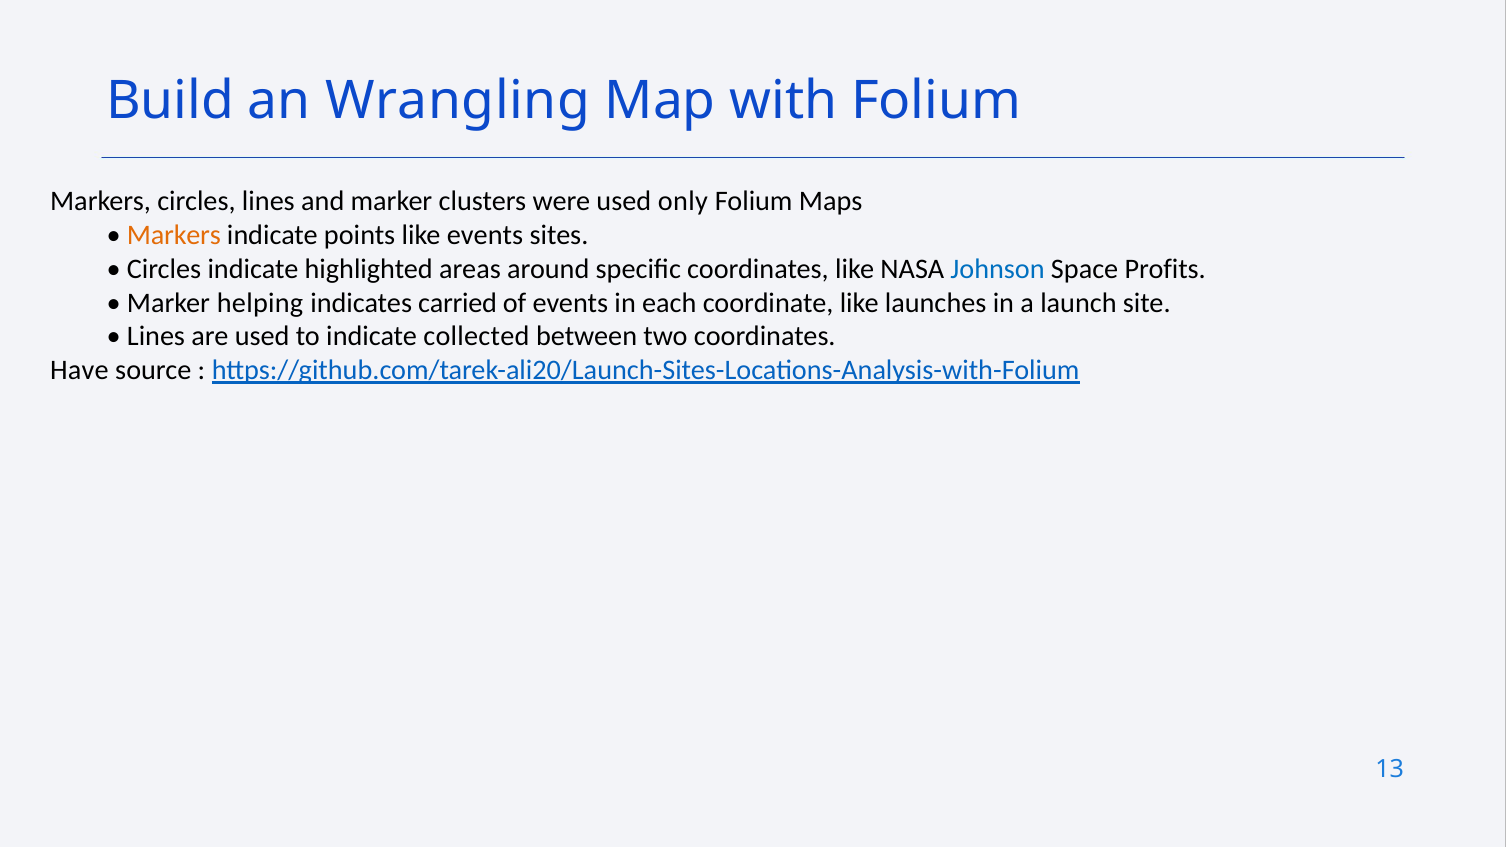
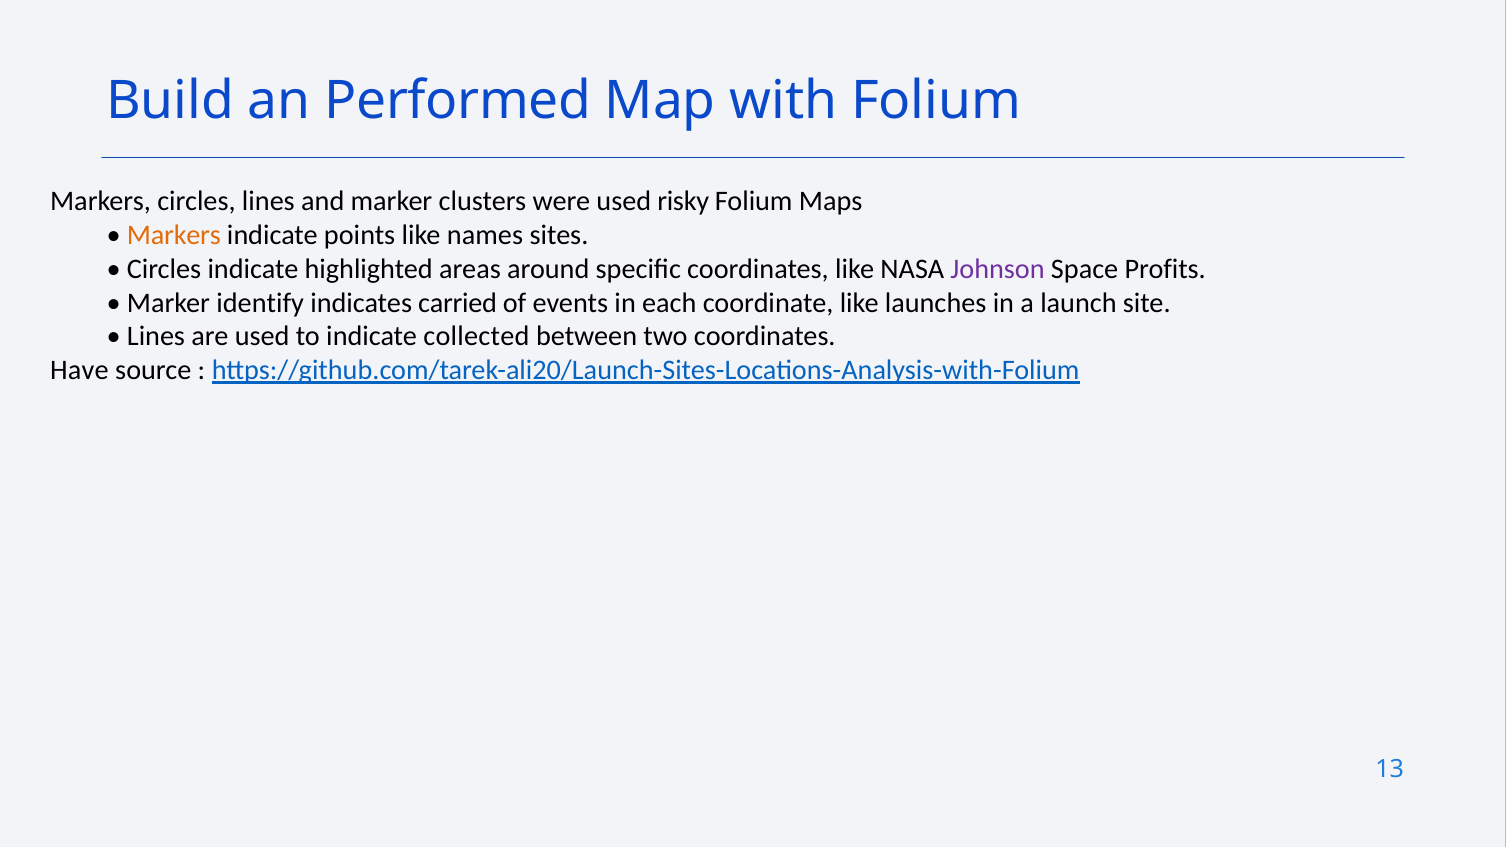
Wrangling: Wrangling -> Performed (458, 101)
only: only -> risky (683, 201)
like events: events -> names (485, 235)
Johnson colour: blue -> purple (998, 269)
helping: helping -> identify (260, 303)
